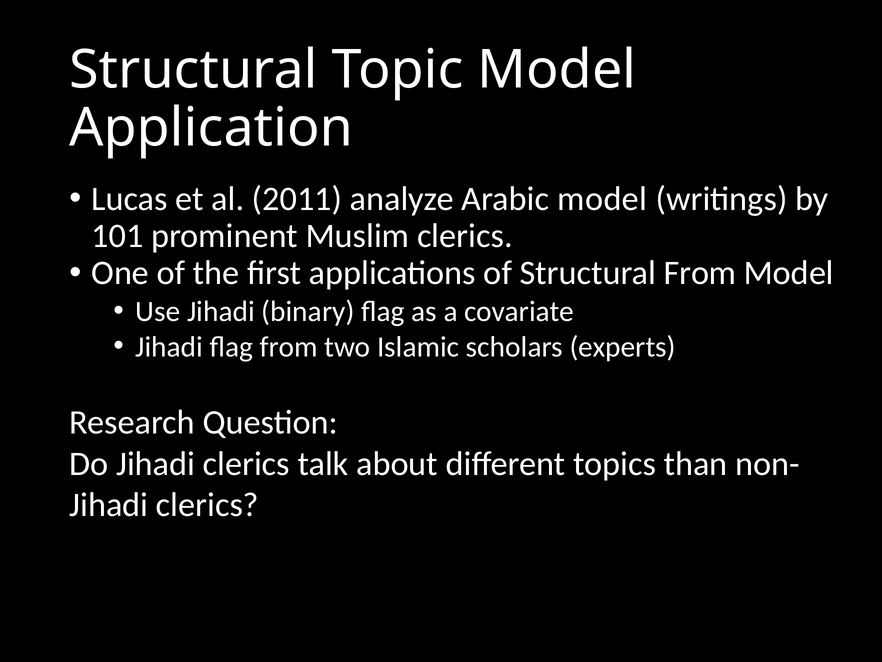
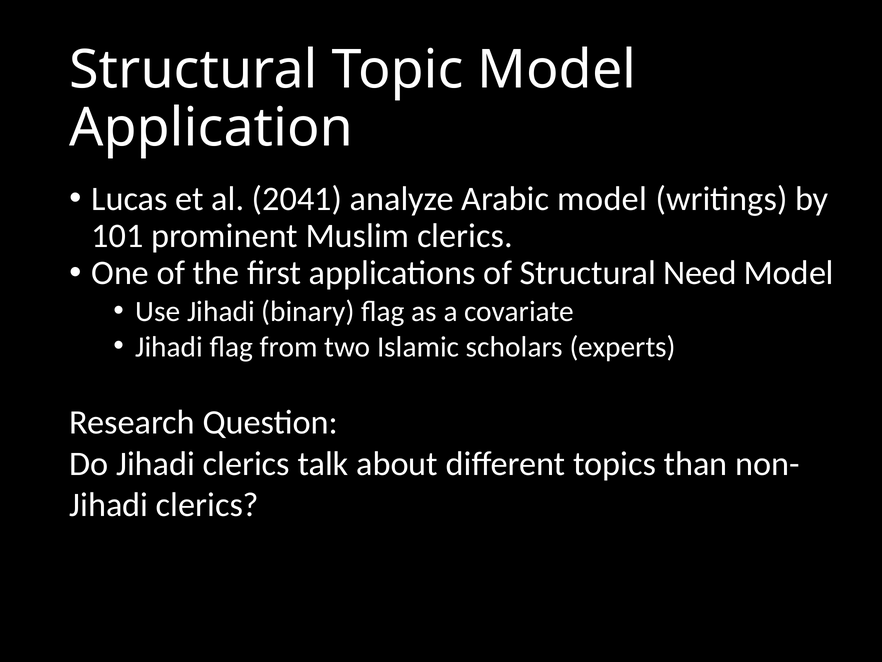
2011: 2011 -> 2041 (297, 199)
Structural From: From -> Need (700, 273)
